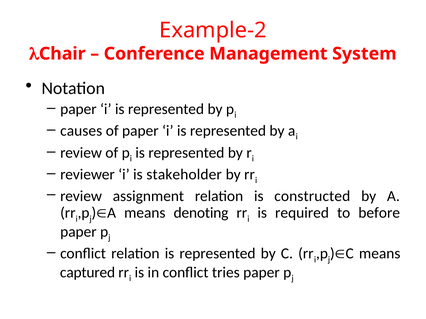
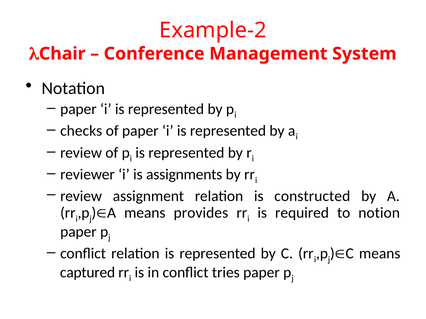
causes: causes -> checks (81, 131)
stakeholder: stakeholder -> assignments (184, 175)
denoting: denoting -> provides (201, 213)
before: before -> notion (379, 213)
